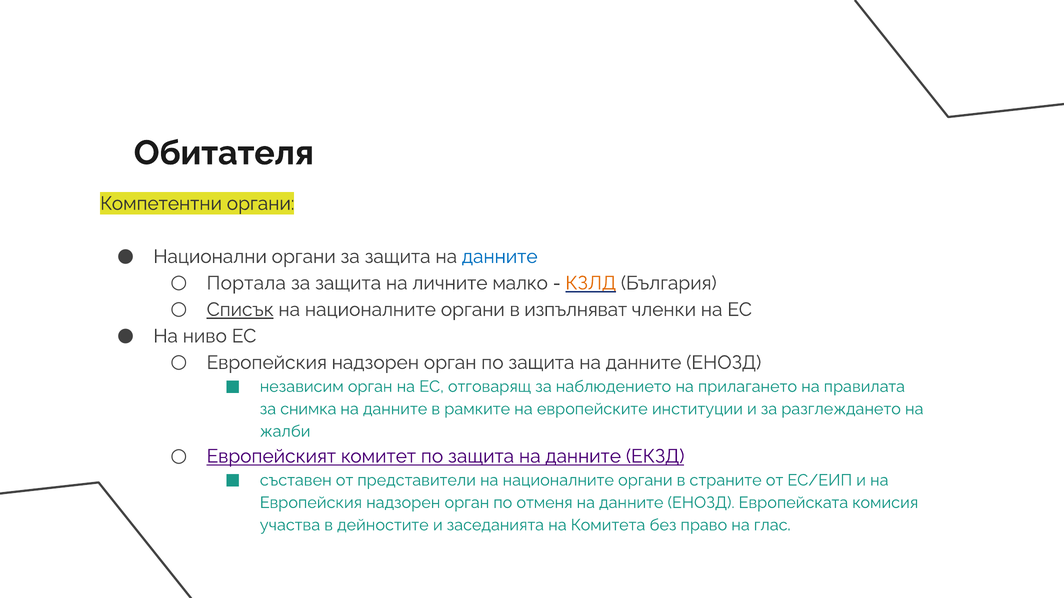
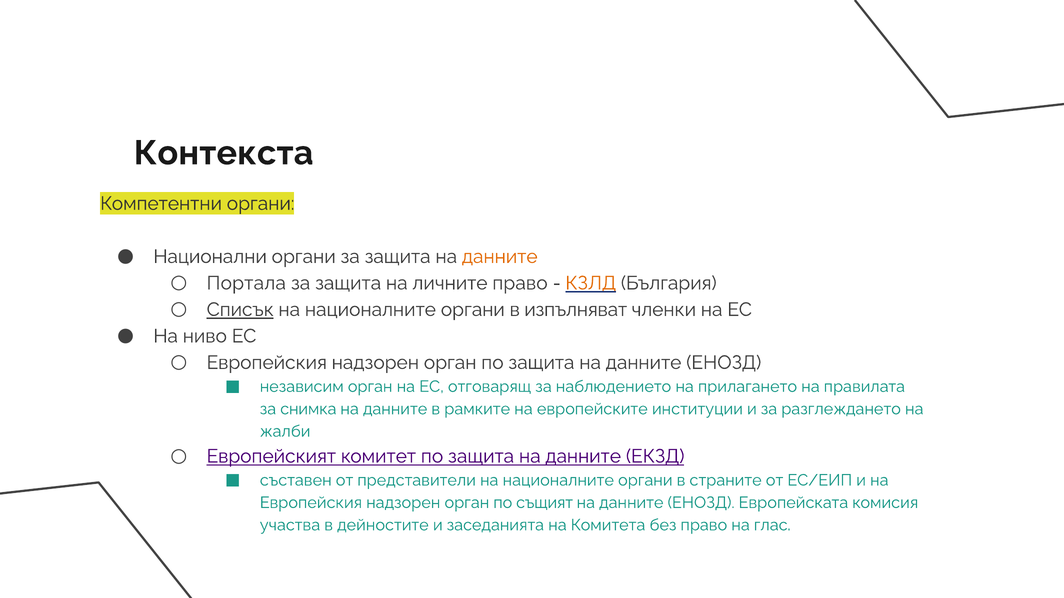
Обитателя: Обитателя -> Контекста (224, 153)
данните colour: blue -> orange (500, 257)
личните малко: малко -> право (520, 283)
отменя: отменя -> същият (545, 503)
